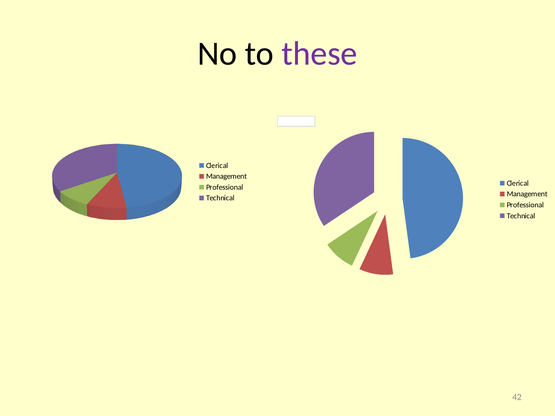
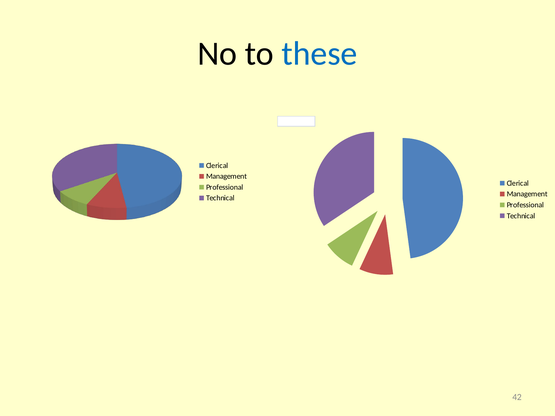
these colour: purple -> blue (319, 54)
